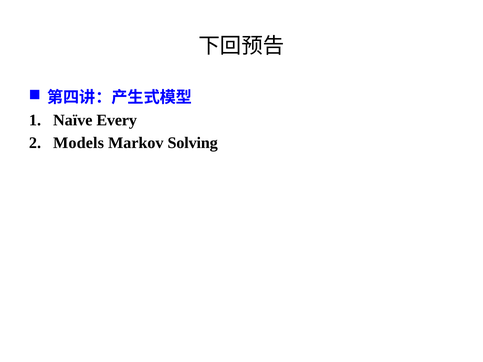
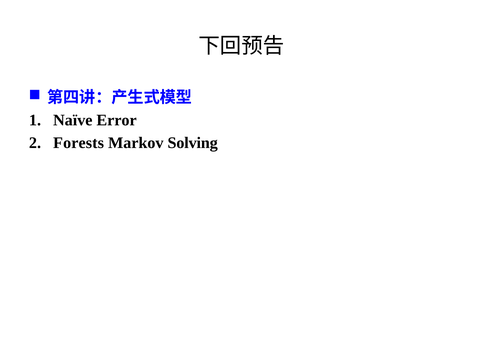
Every: Every -> Error (117, 120)
Models: Models -> Forests (79, 143)
